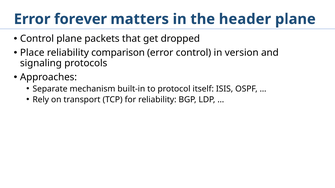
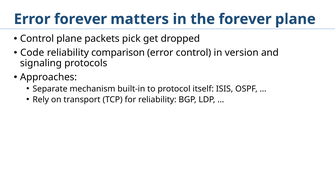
the header: header -> forever (245, 19)
that: that -> pick (131, 39)
Place: Place -> Code (32, 53)
